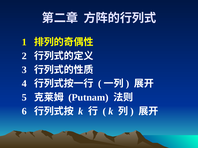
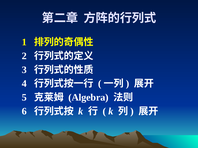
Putnam: Putnam -> Algebra (88, 98)
